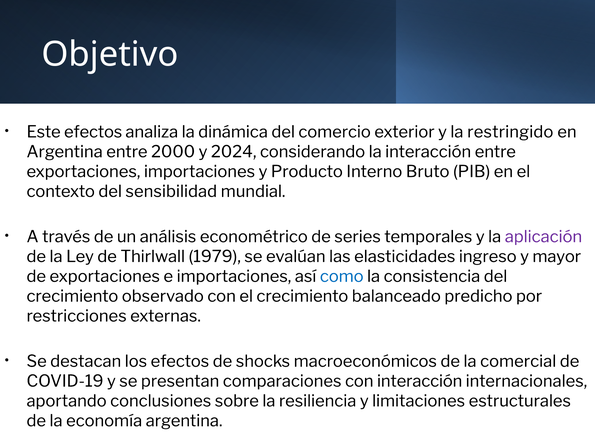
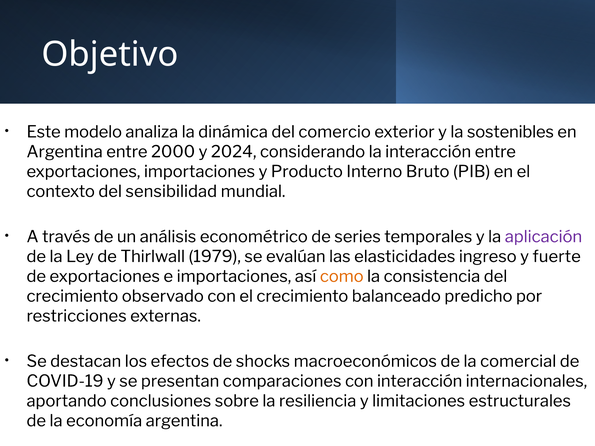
Este efectos: efectos -> modelo (93, 132)
restringido: restringido -> sostenibles (510, 132)
mayor: mayor -> fuerte (557, 257)
como colour: blue -> orange (342, 277)
